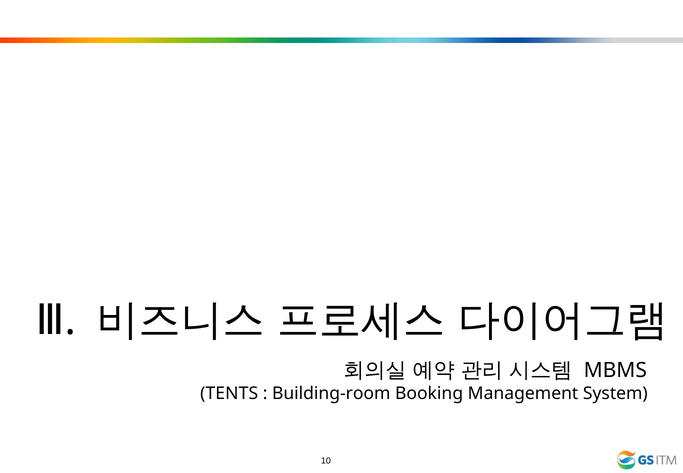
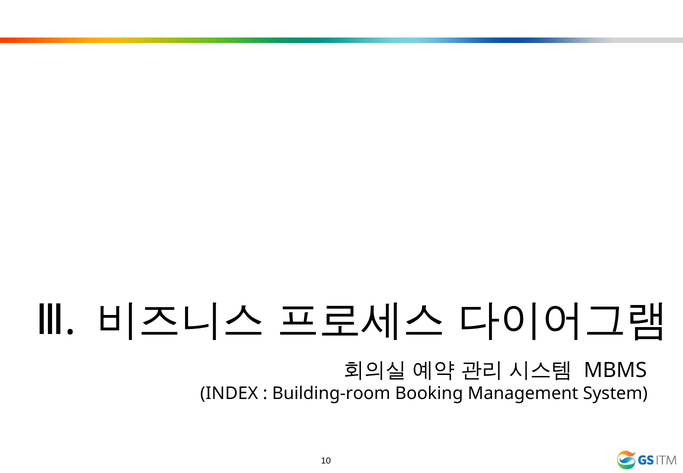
TENTS: TENTS -> INDEX (229, 393)
